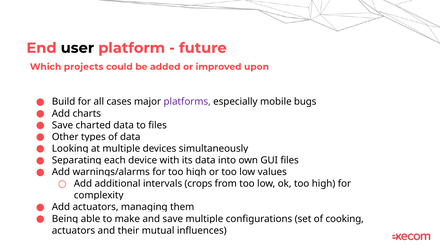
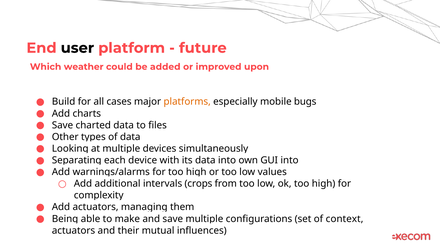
projects: projects -> weather (84, 67)
platforms colour: purple -> orange (187, 102)
files: files -> into (290, 161)
cooking: cooking -> context (345, 219)
